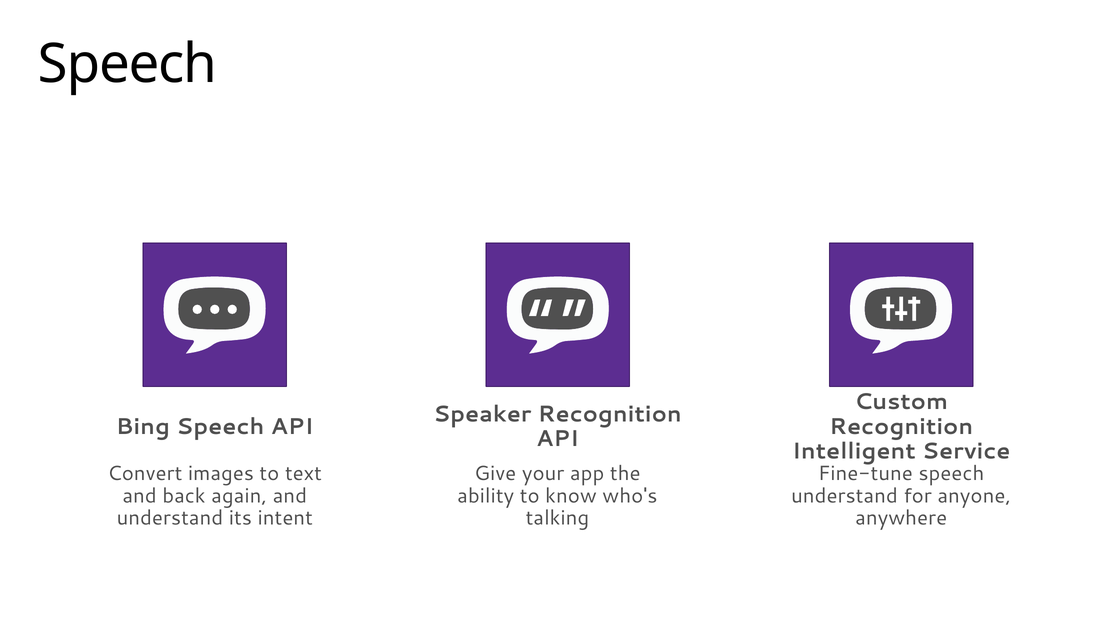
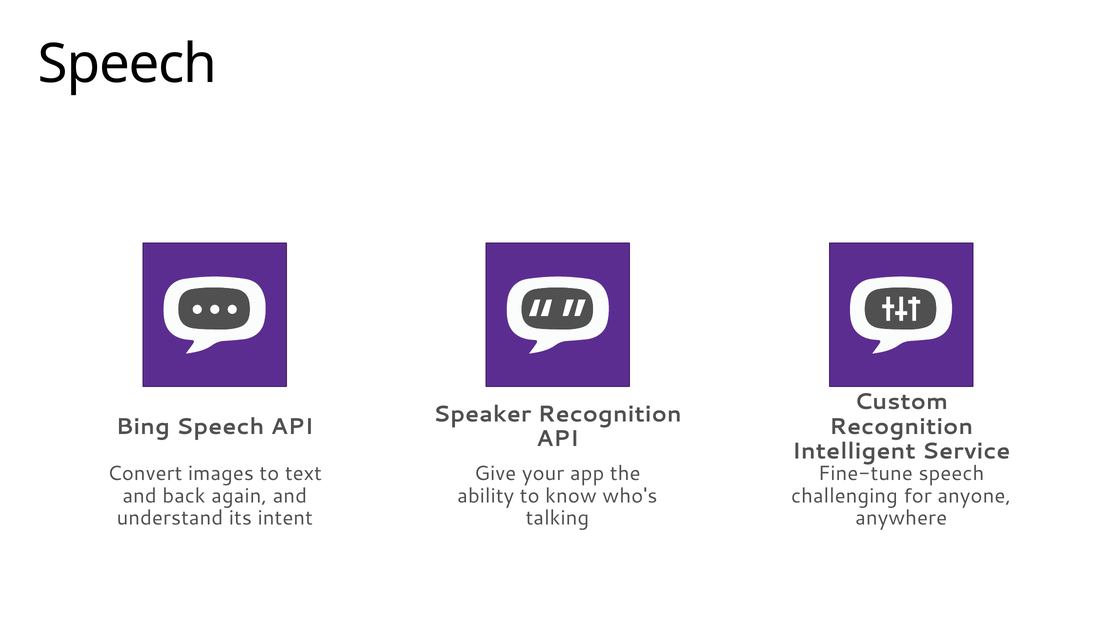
understand: understand -> challenging (844, 496)
